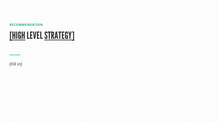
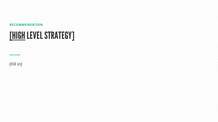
STRATEGY underline: present -> none (59, 36)
